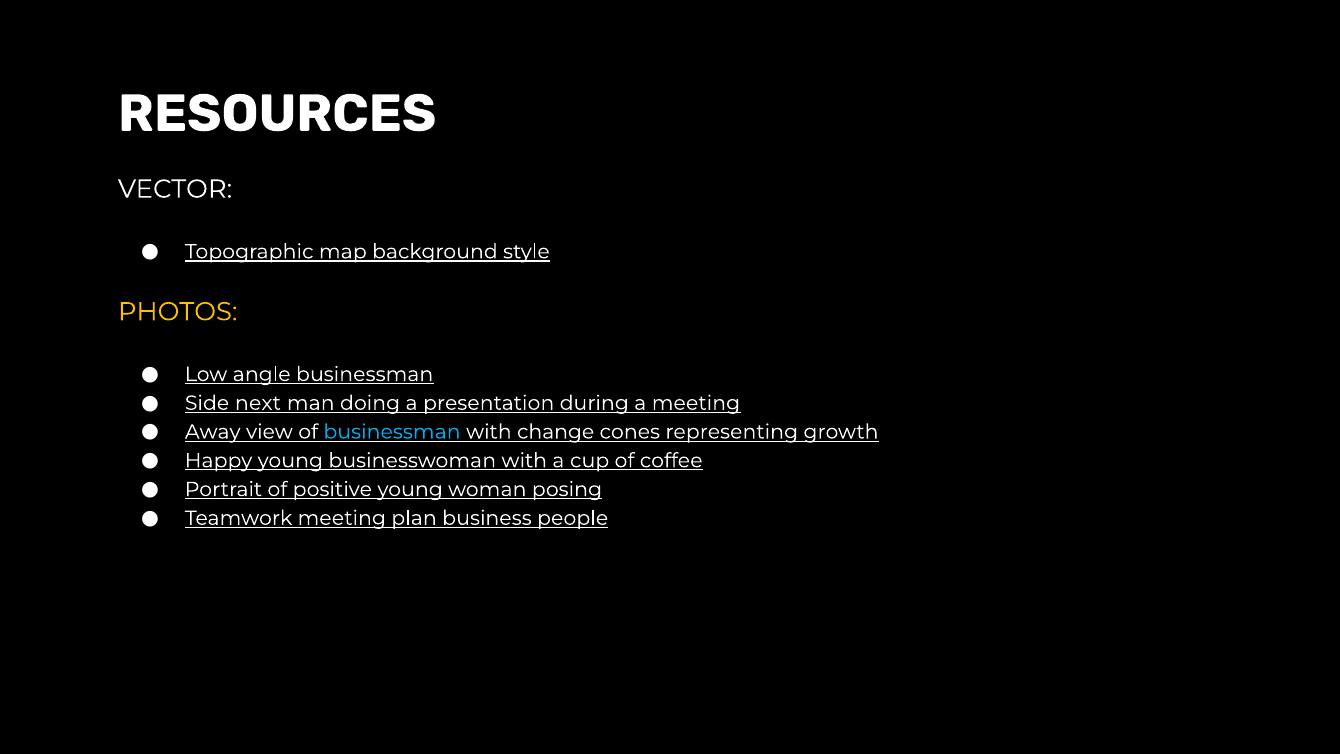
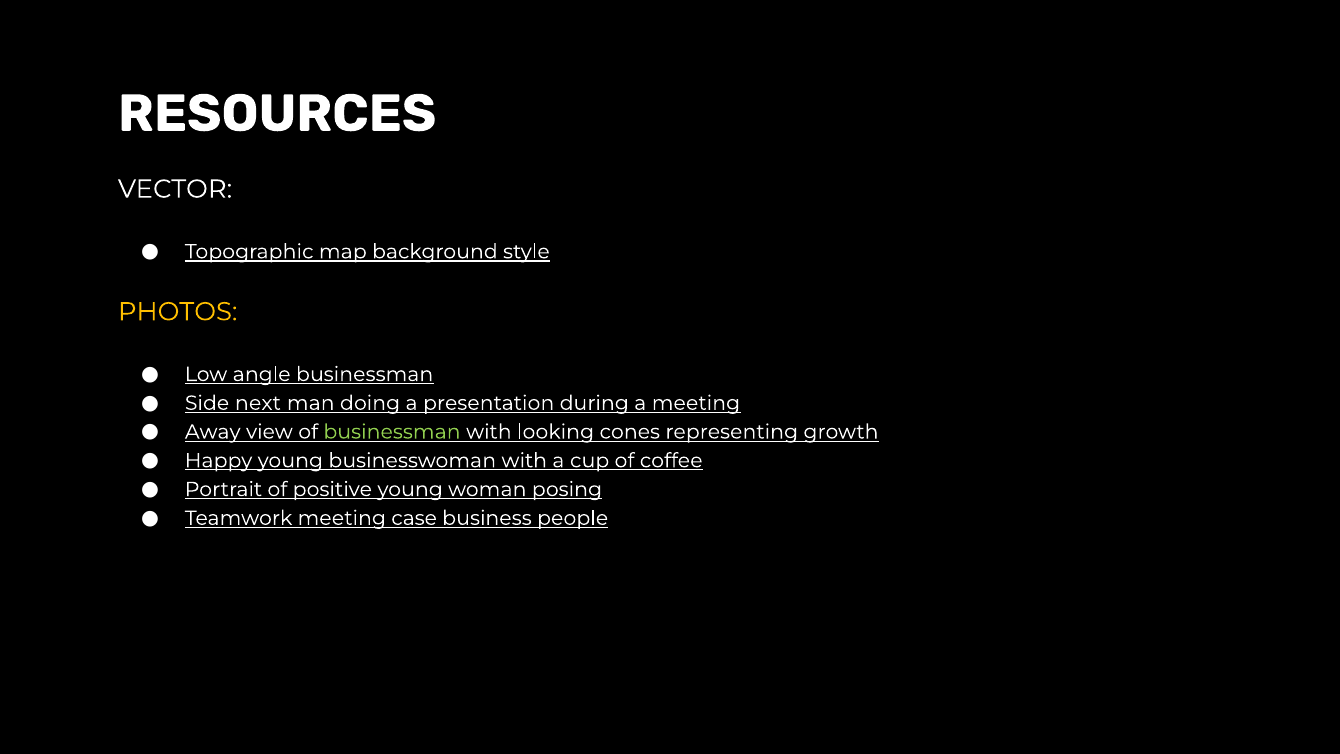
businessman colour: light blue -> light green (392, 432)
change: change -> looking (556, 432)
plan: plan -> case (414, 518)
